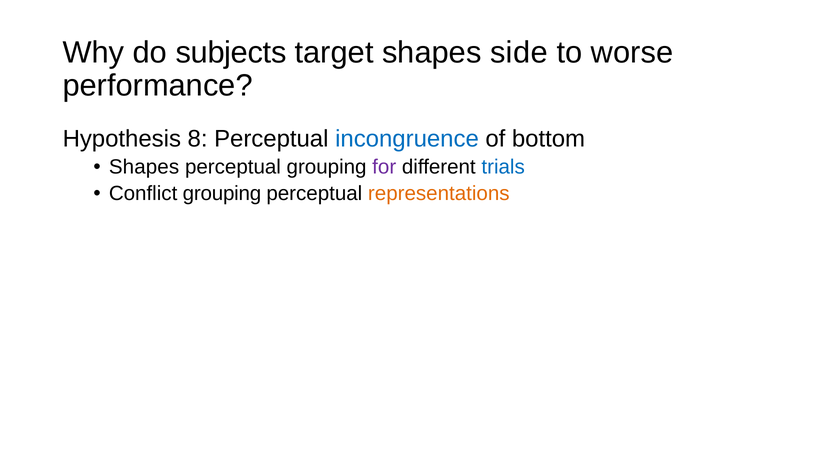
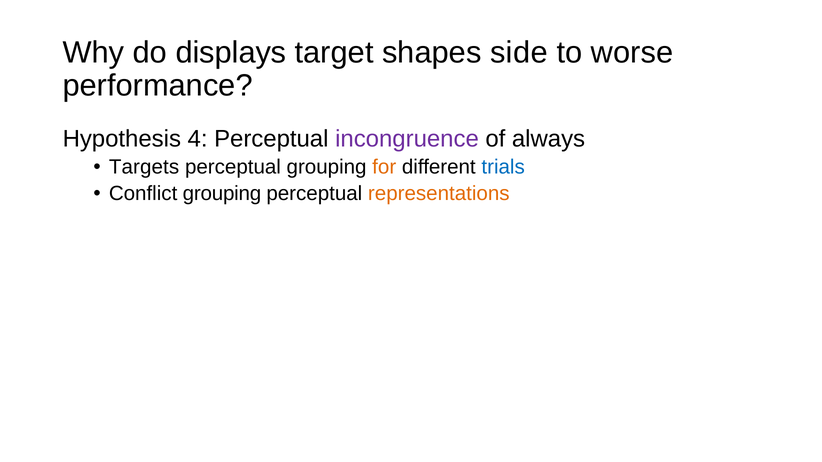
subjects: subjects -> displays (231, 52)
8: 8 -> 4 (198, 139)
incongruence colour: blue -> purple (407, 139)
bottom: bottom -> always (549, 139)
Shapes: Shapes -> Targets (144, 167)
for colour: purple -> orange (384, 167)
